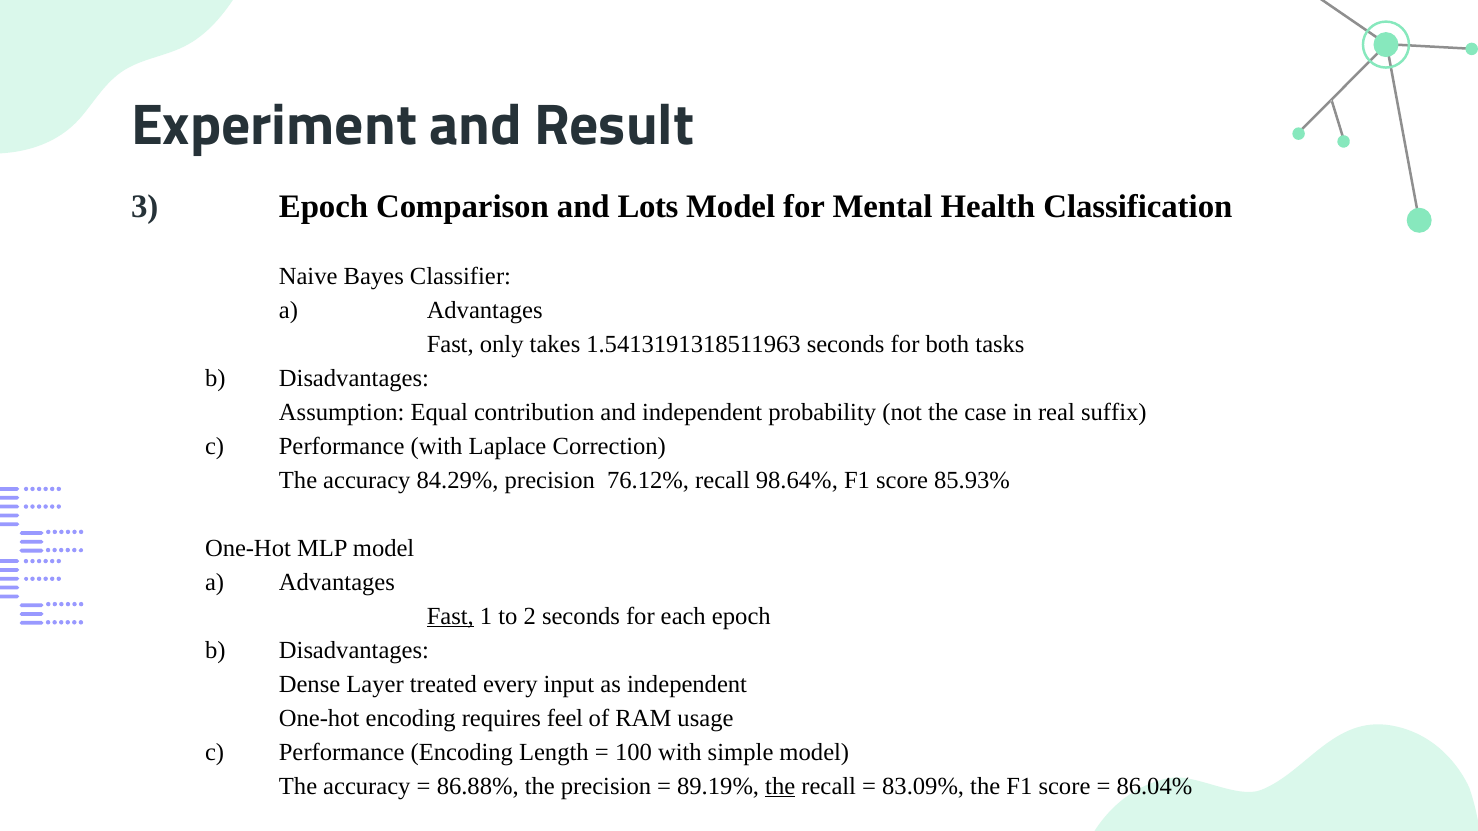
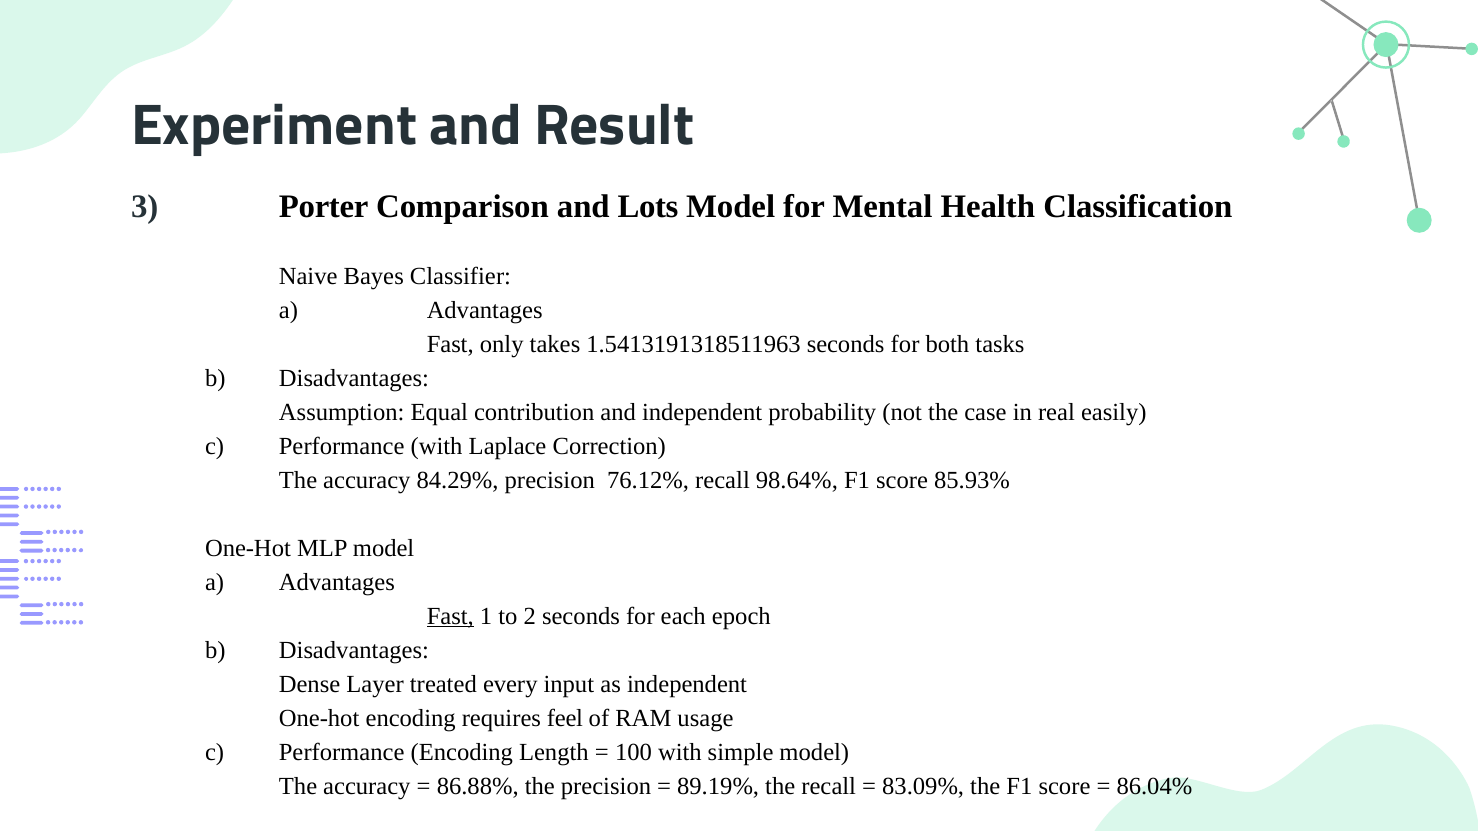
3 Epoch: Epoch -> Porter (324, 207)
suffix: suffix -> easily (1114, 413)
the underline: present -> none (780, 786)
